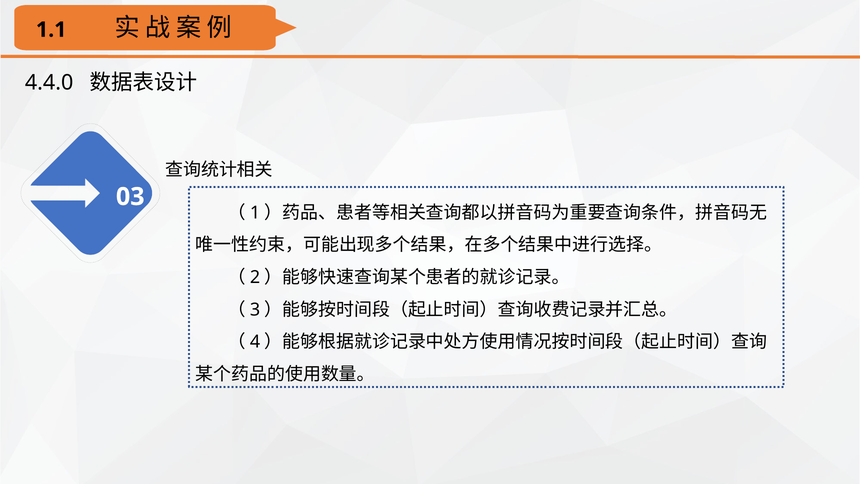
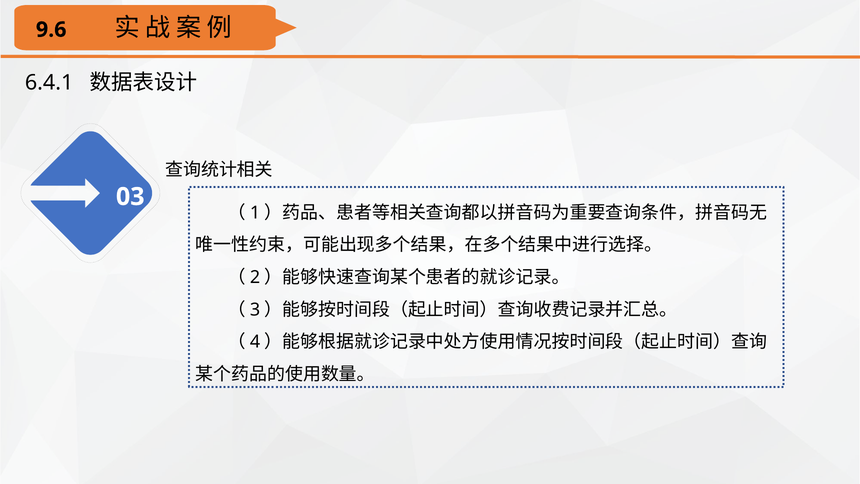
1.1: 1.1 -> 9.6 (51, 30)
4.4.0: 4.4.0 -> 6.4.1 (49, 83)
